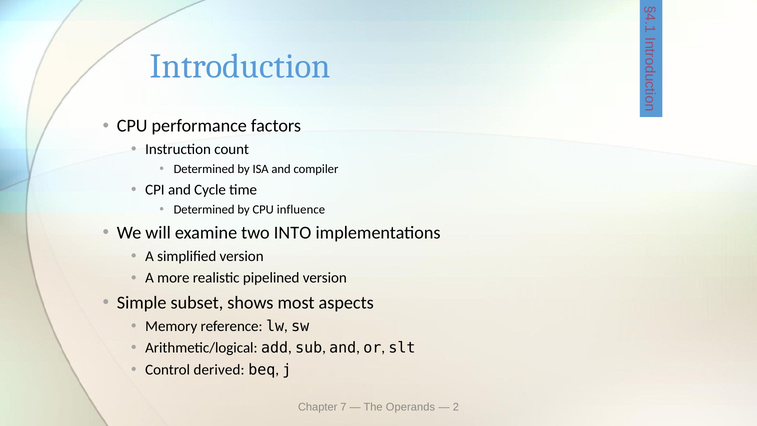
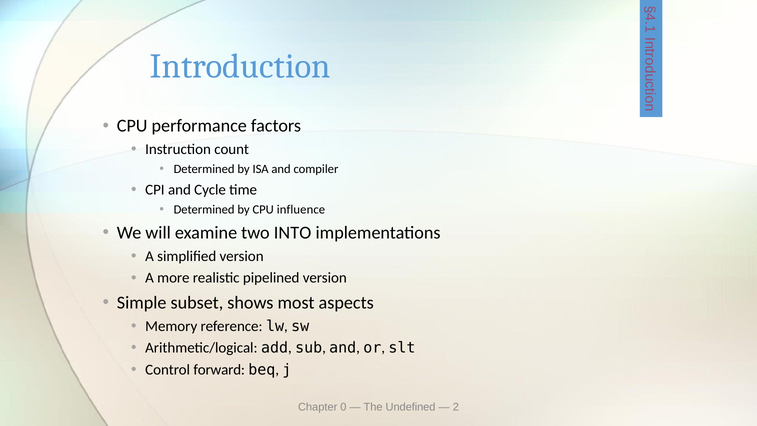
derived: derived -> forward (219, 370)
7: 7 -> 0 (343, 407)
Operands: Operands -> Undefined (411, 407)
